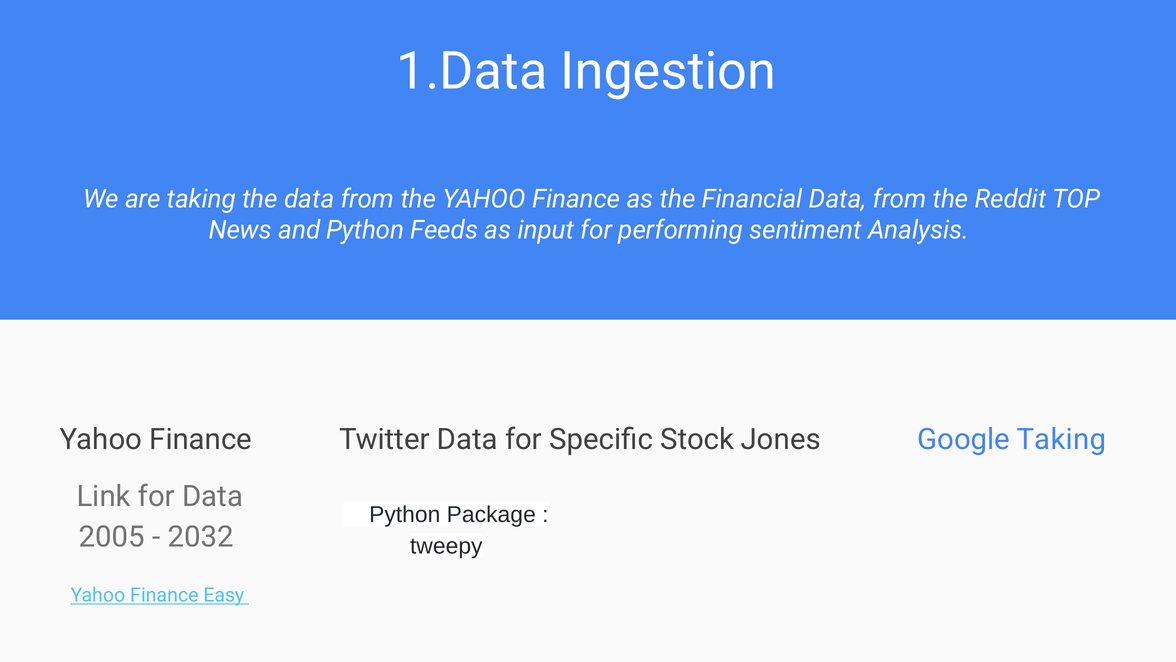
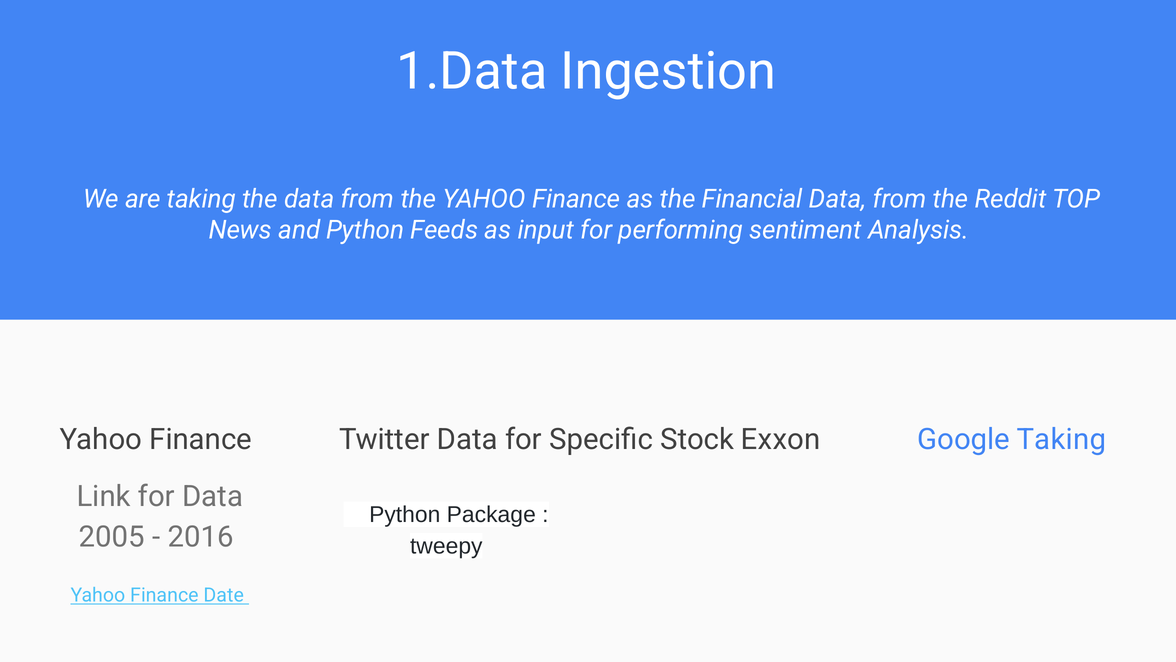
Jones: Jones -> Exxon (781, 439)
2032: 2032 -> 2016 (201, 537)
Easy: Easy -> Date (224, 595)
